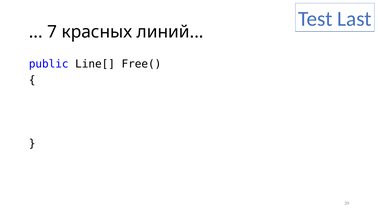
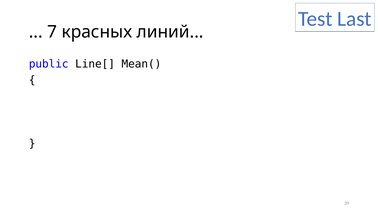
Free(: Free( -> Mean( (141, 64)
